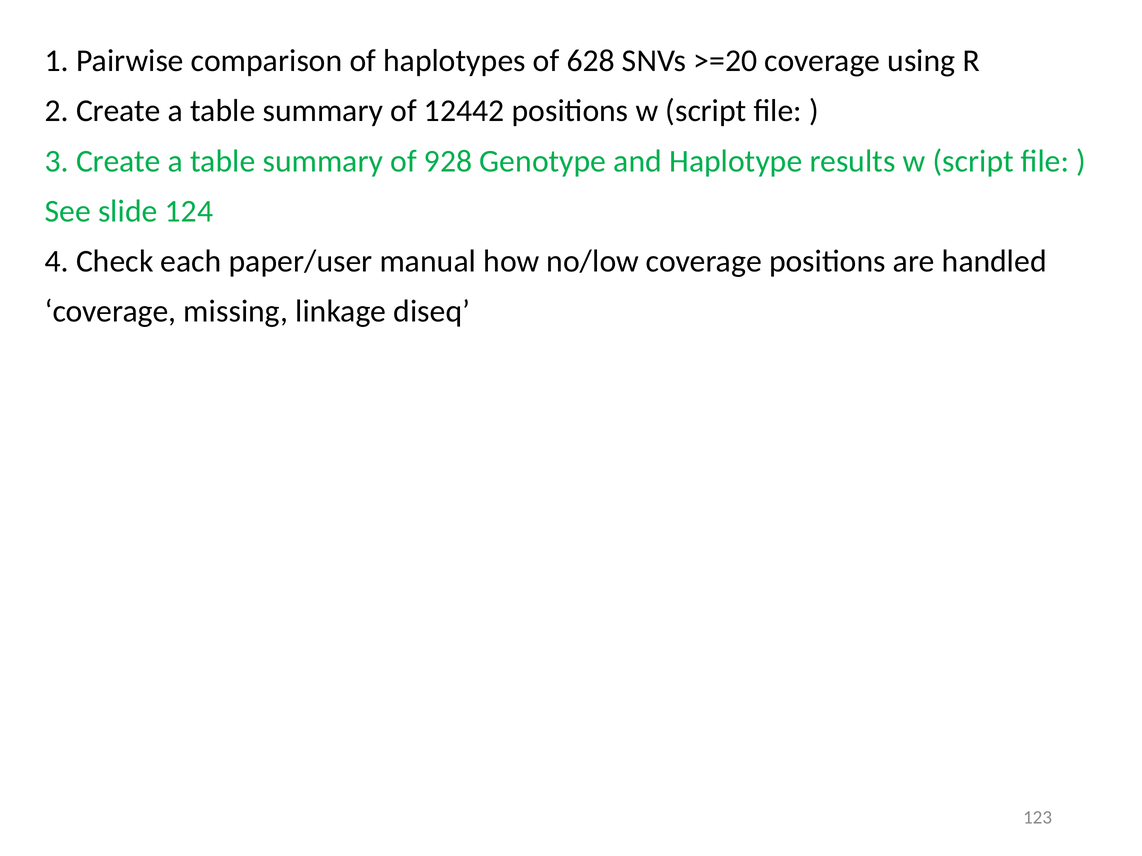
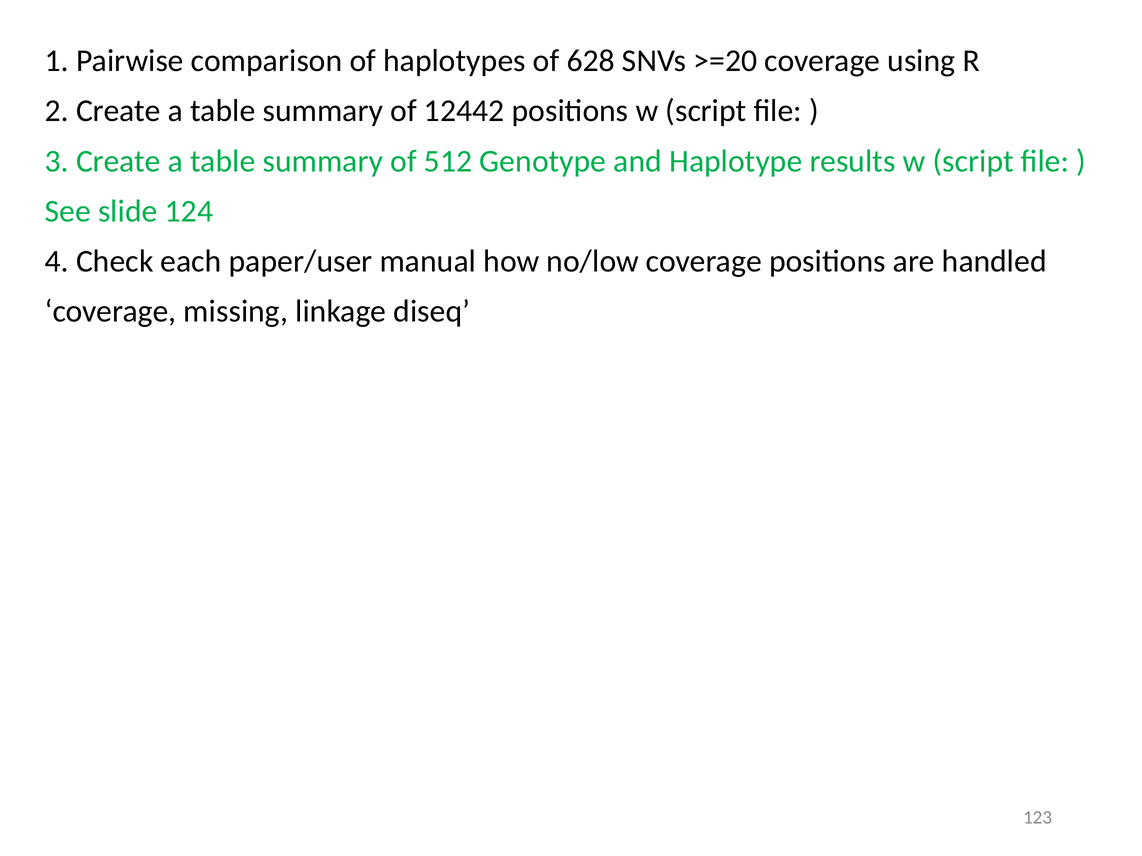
928: 928 -> 512 (448, 161)
